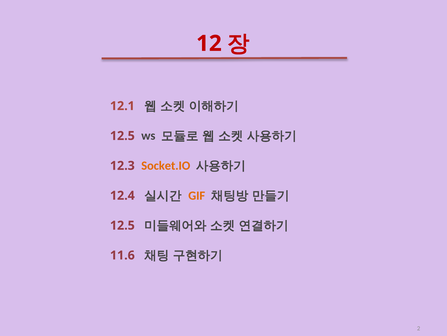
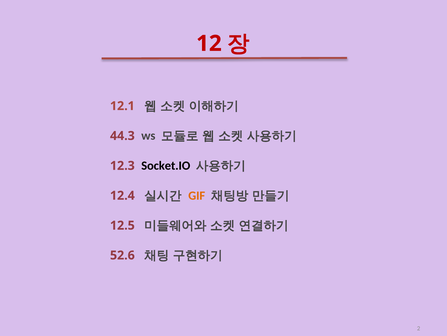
12.5: 12.5 -> 44.3 (122, 136)
Socket.IO colour: orange -> black (166, 165)
11.6: 11.6 -> 52.6 (122, 255)
